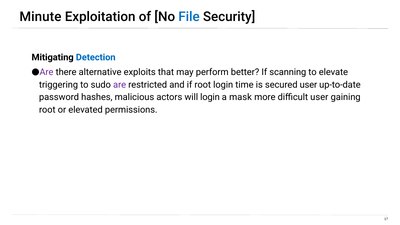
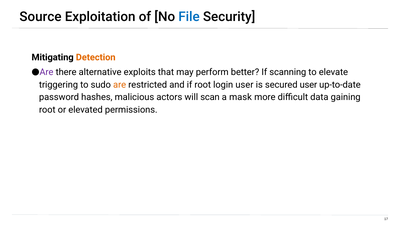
Minute: Minute -> Source (40, 17)
Detection colour: blue -> orange (96, 57)
are colour: purple -> orange (120, 85)
login time: time -> user (244, 85)
will login: login -> scan (210, 97)
difficult user: user -> data (319, 97)
